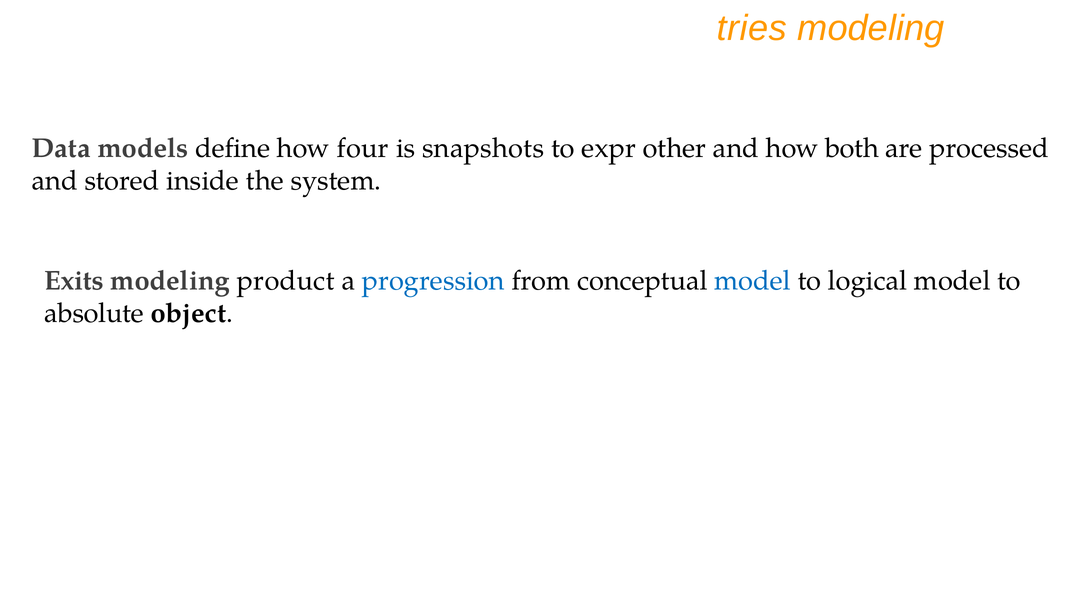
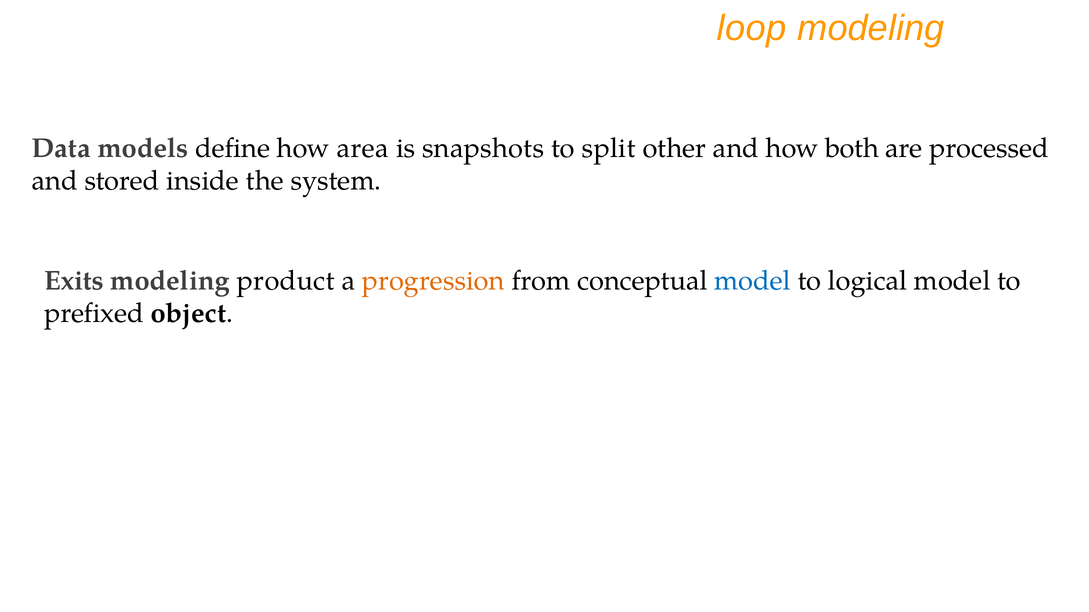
tries: tries -> loop (752, 28)
four: four -> area (363, 148)
expr: expr -> split (609, 148)
progression colour: blue -> orange (433, 281)
absolute: absolute -> prefixed (94, 314)
